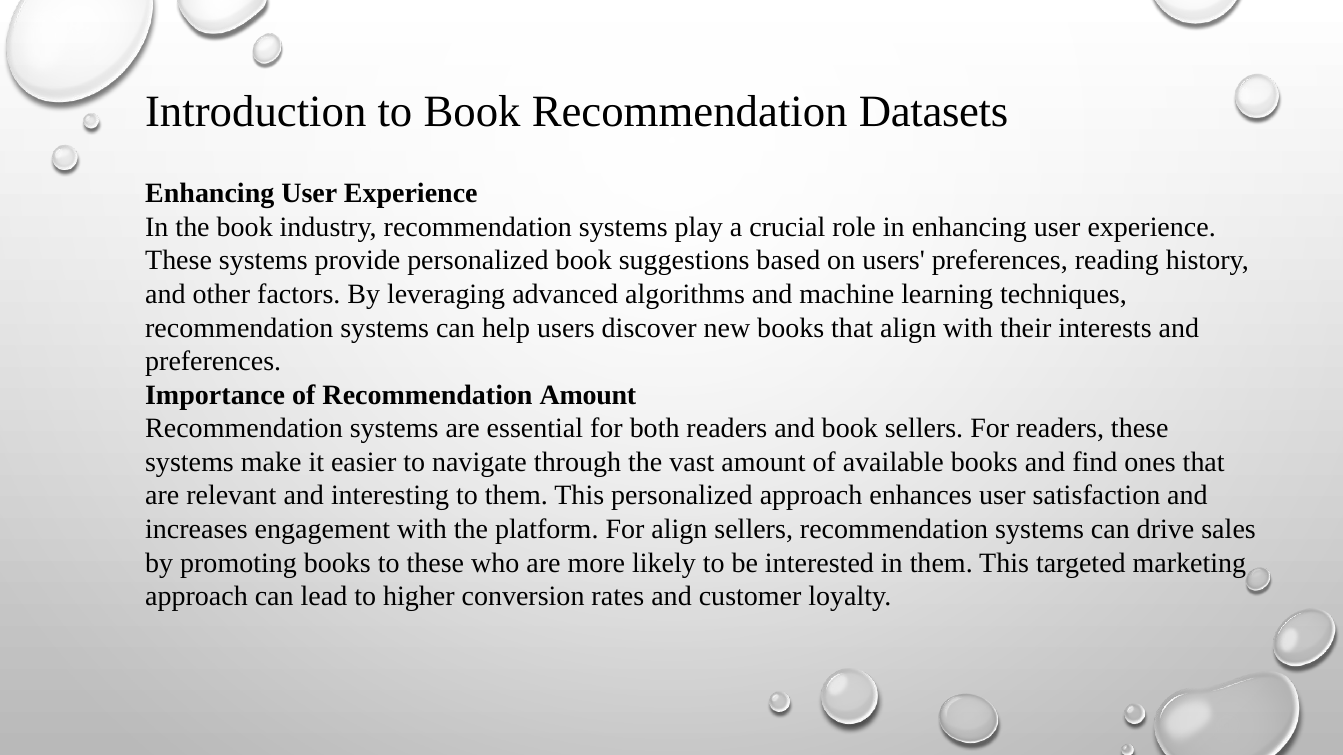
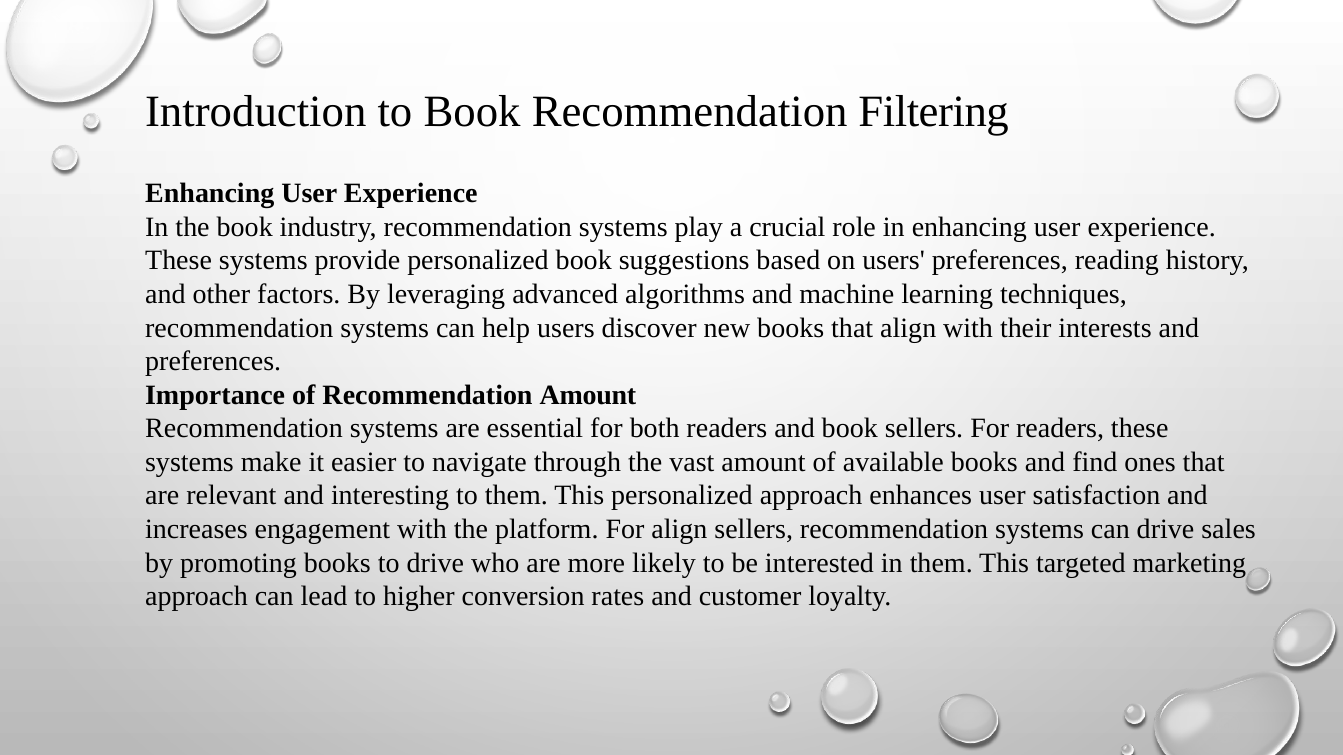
Datasets: Datasets -> Filtering (934, 112)
to these: these -> drive (435, 563)
